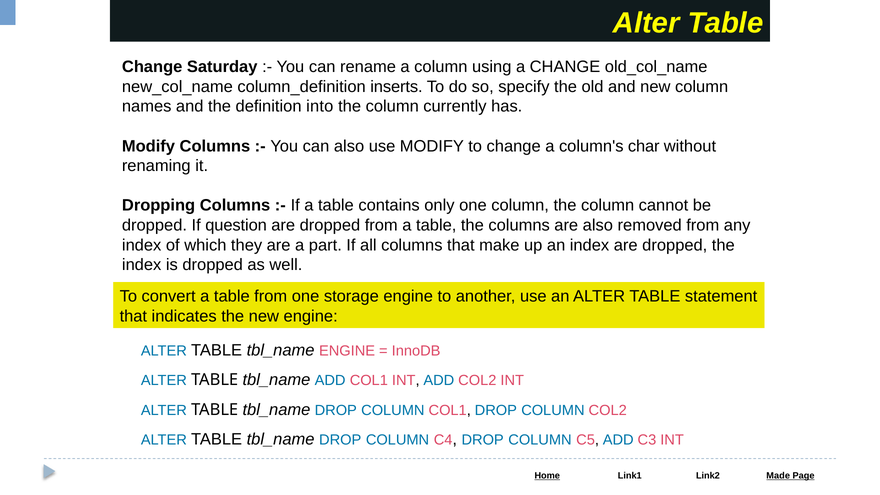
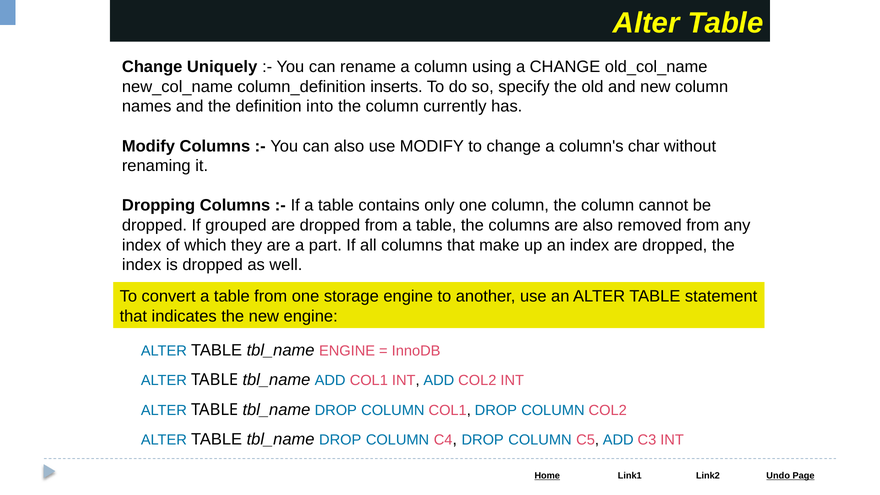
Saturday: Saturday -> Uniquely (222, 67)
question: question -> grouped (236, 225)
Made: Made -> Undo (778, 476)
